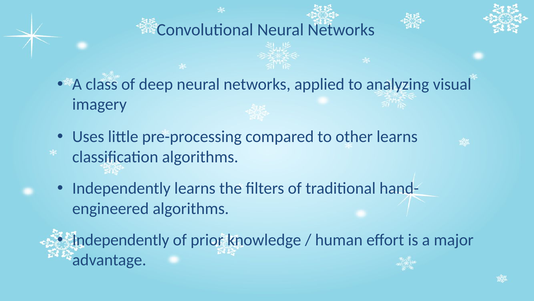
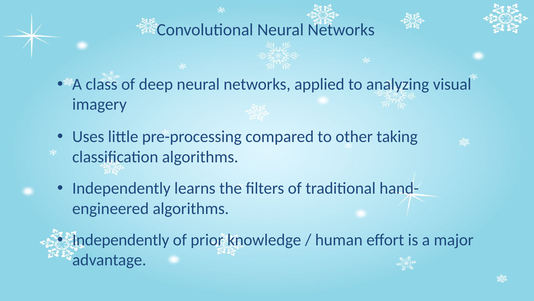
other learns: learns -> taking (397, 137)
